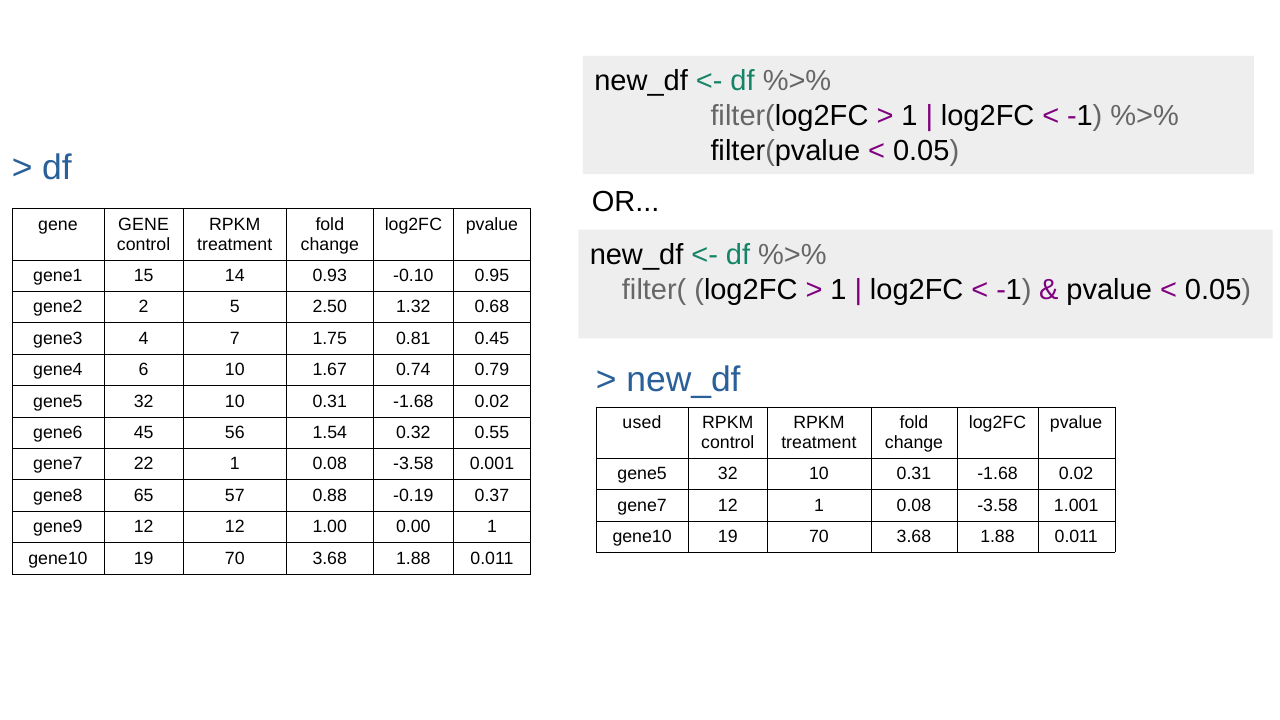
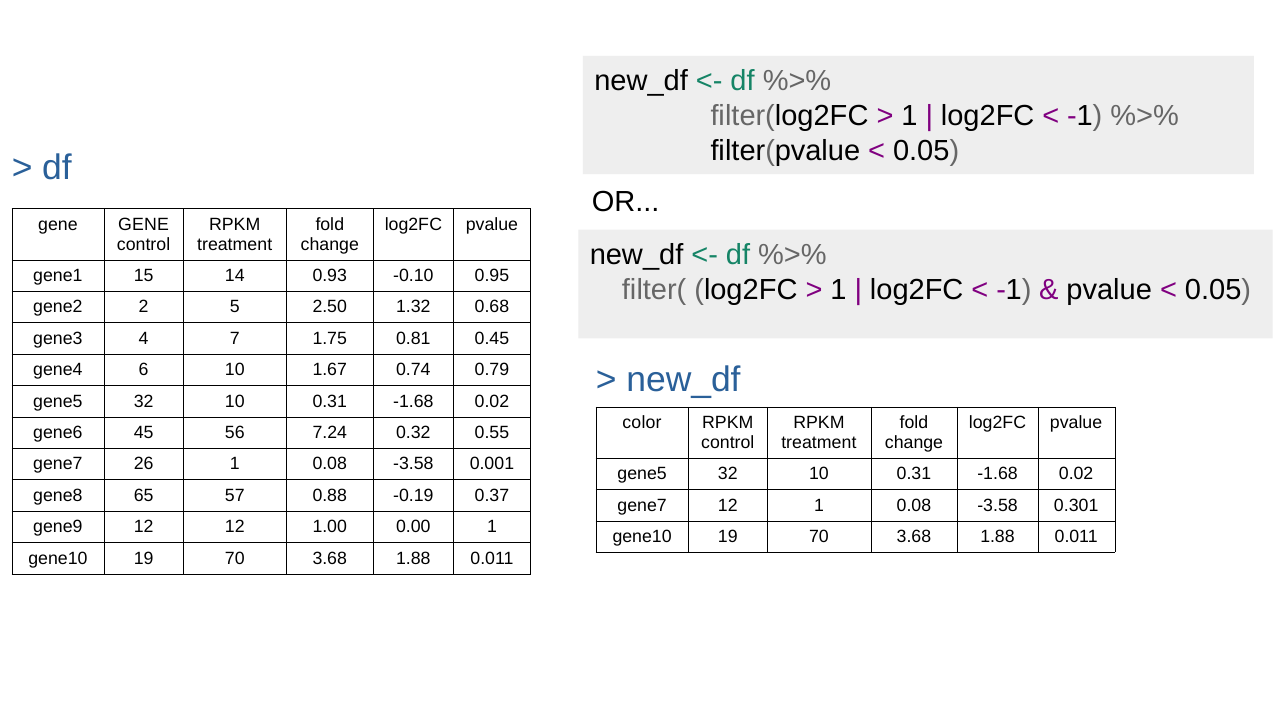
used: used -> color (642, 423)
1.54: 1.54 -> 7.24 (330, 433)
22: 22 -> 26 (144, 464)
1.001: 1.001 -> 0.301 (1076, 506)
